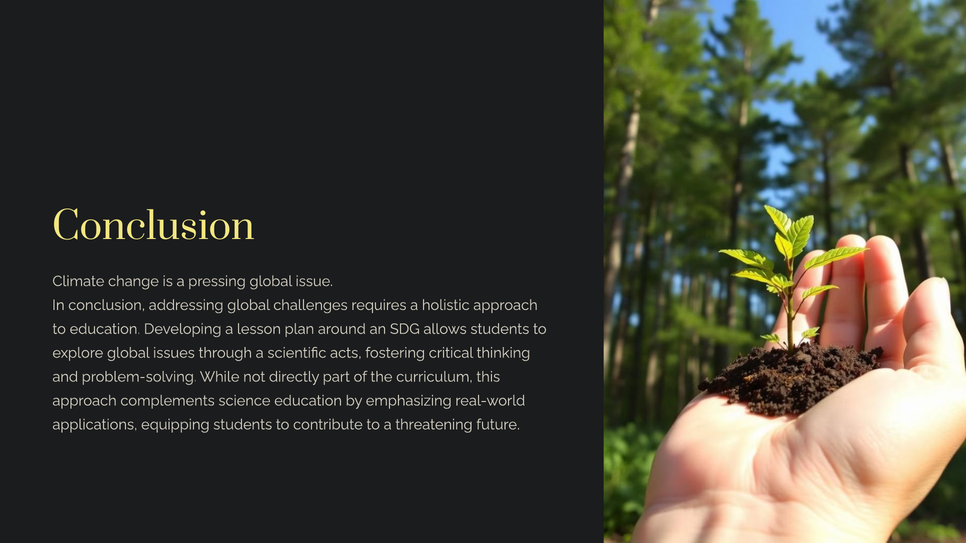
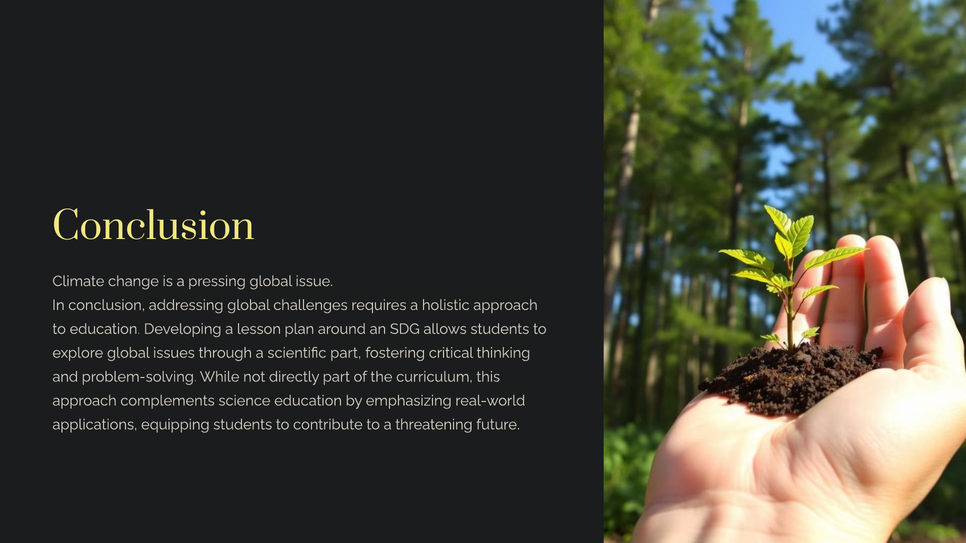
scientific acts: acts -> part (346, 353)
